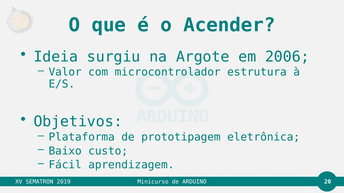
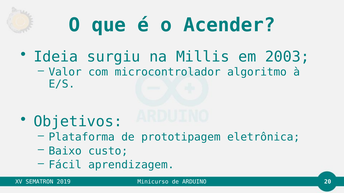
Argote: Argote -> Millis (203, 57)
2006: 2006 -> 2003 (287, 57)
estrutura: estrutura -> algoritmo (257, 72)
